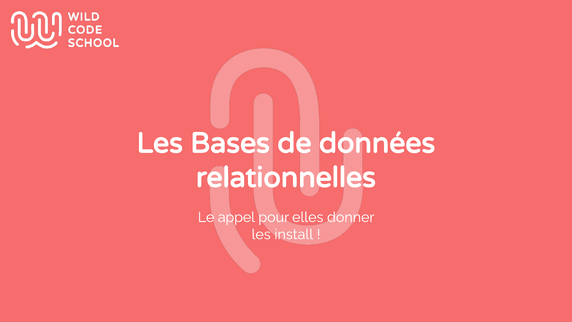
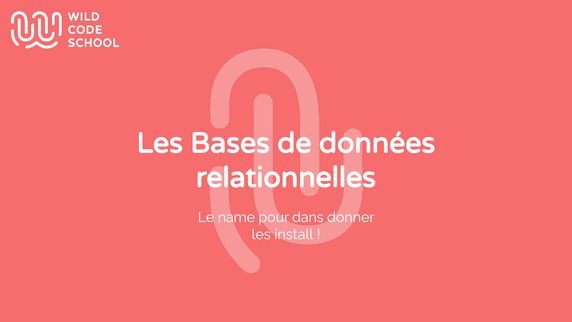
appel: appel -> name (236, 217)
elles: elles -> dans (308, 217)
